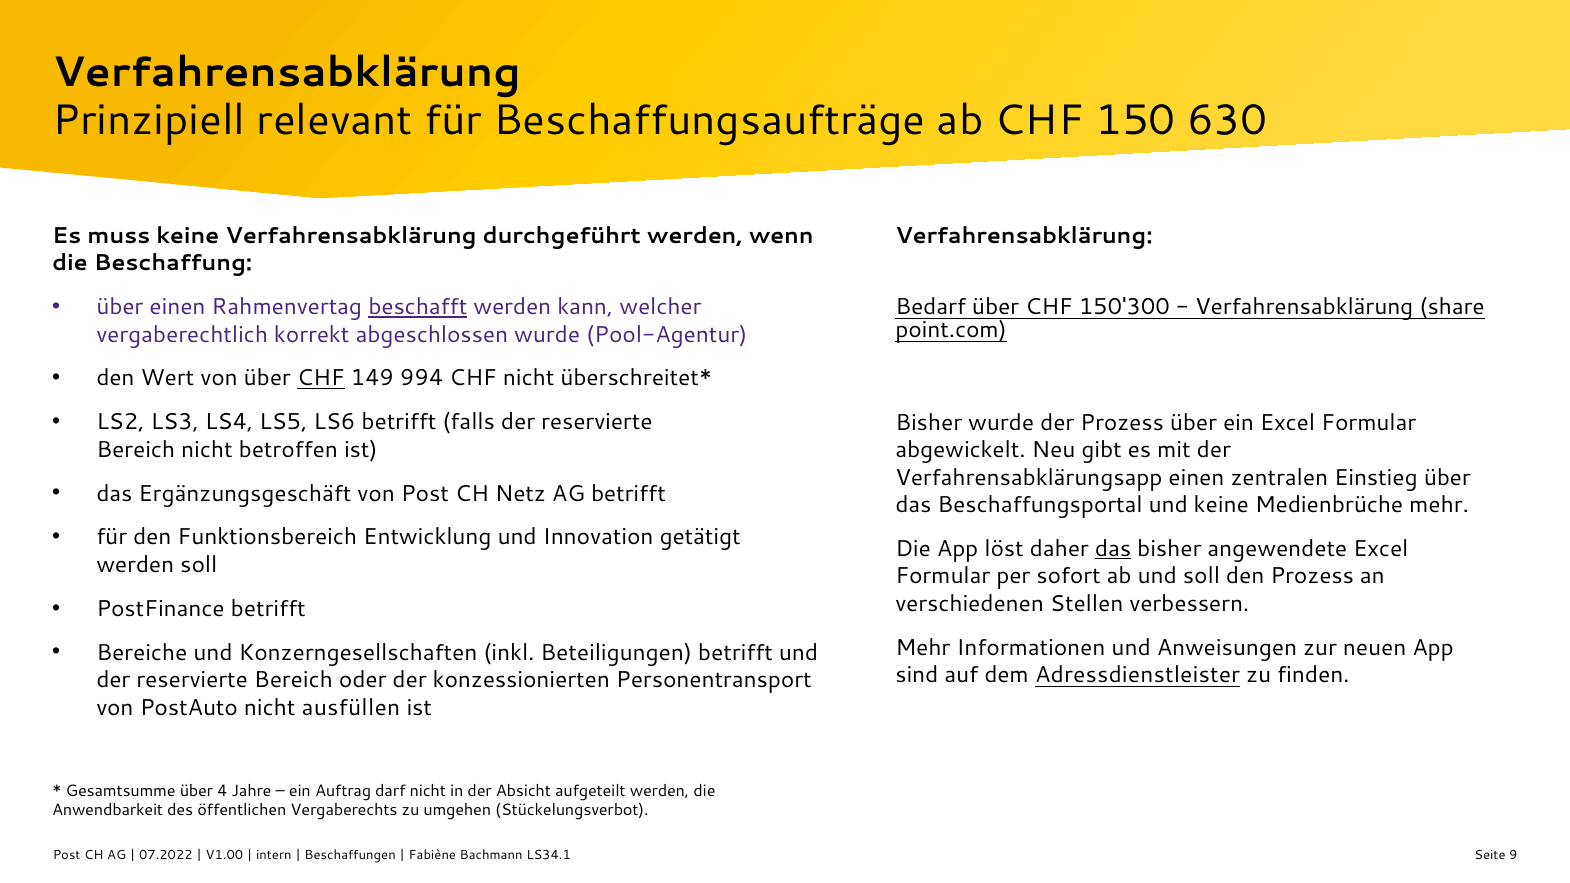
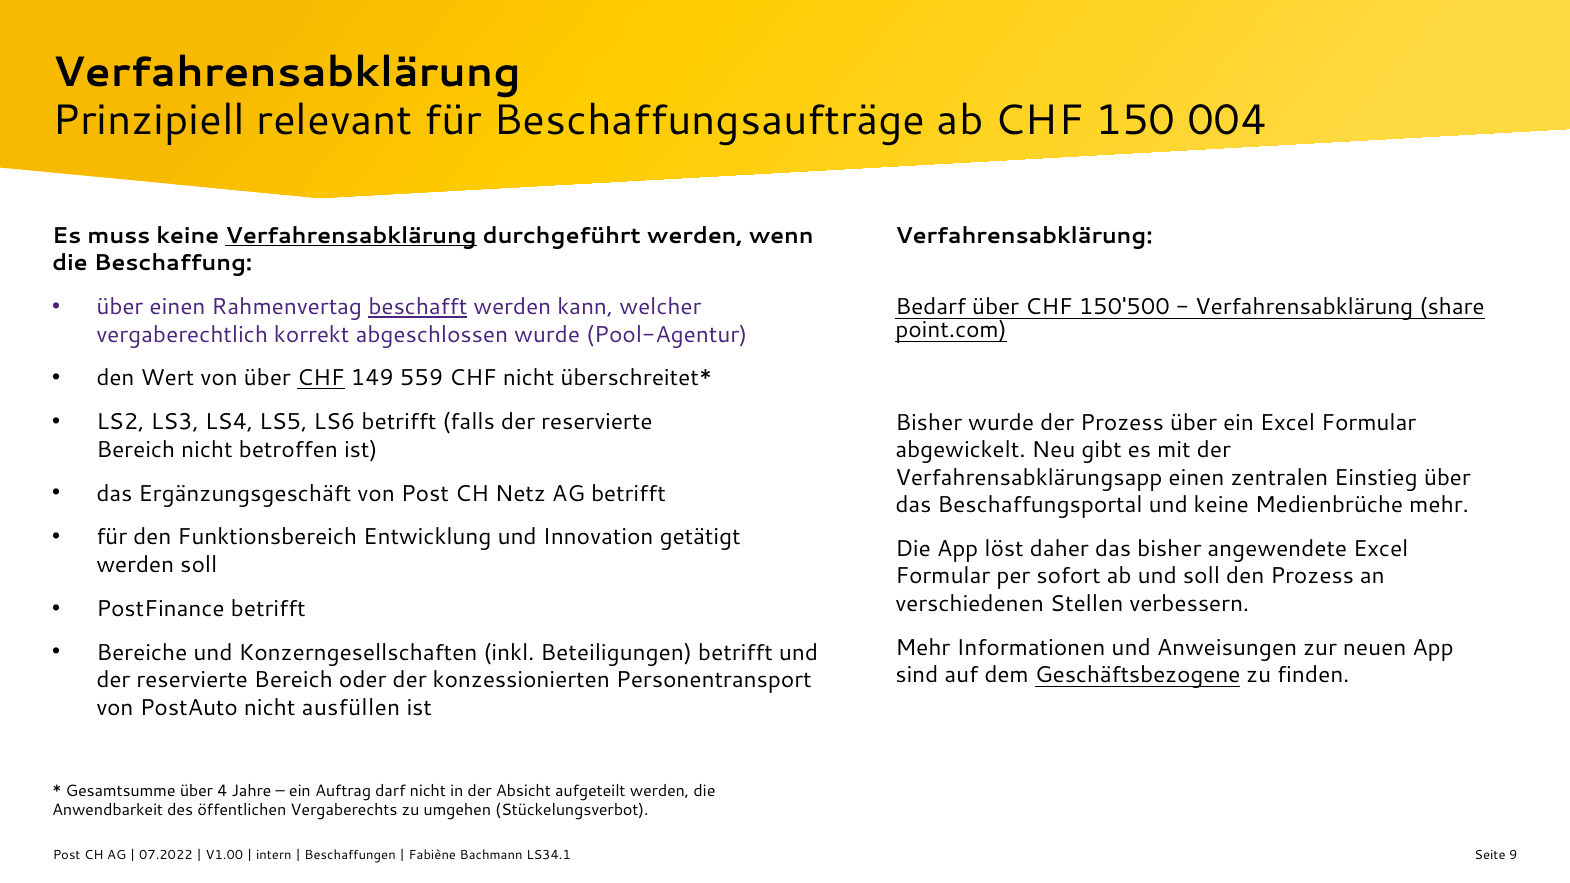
630: 630 -> 004 (1227, 120)
Verfahrensabklärung underline: none -> present (351, 236)
150'300: 150'300 -> 150'500 (1124, 307)
994: 994 -> 559 (422, 378)
das underline: present -> none (1113, 549)
Adressdienstleister: Adressdienstleister -> Geschäftsbezogene (1138, 675)
